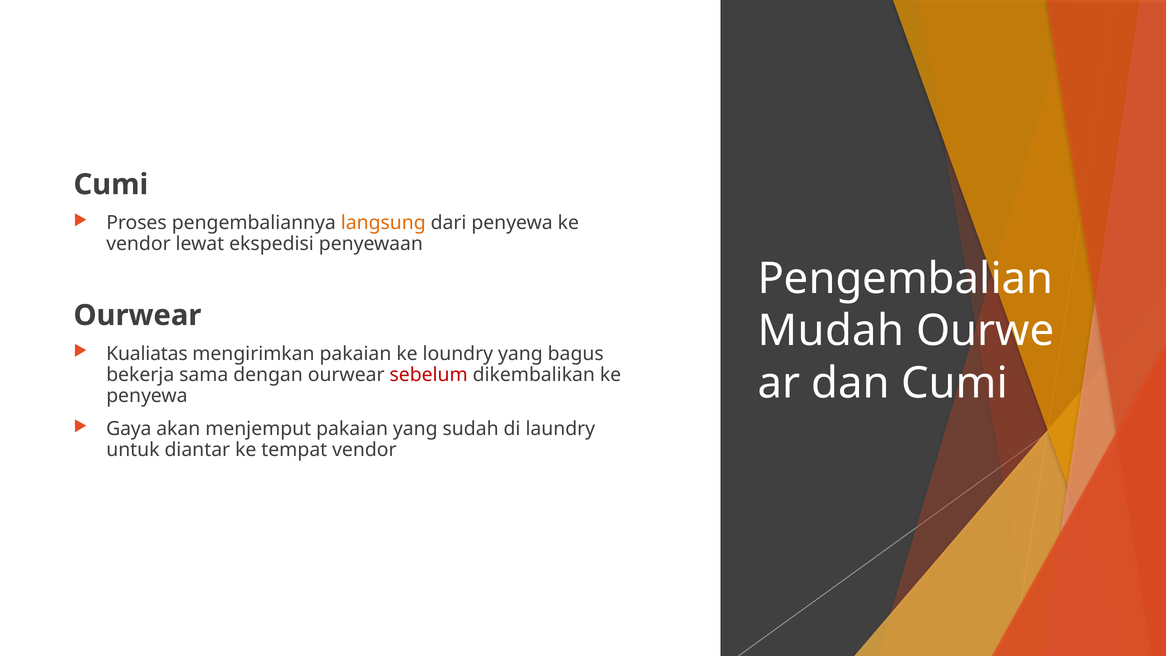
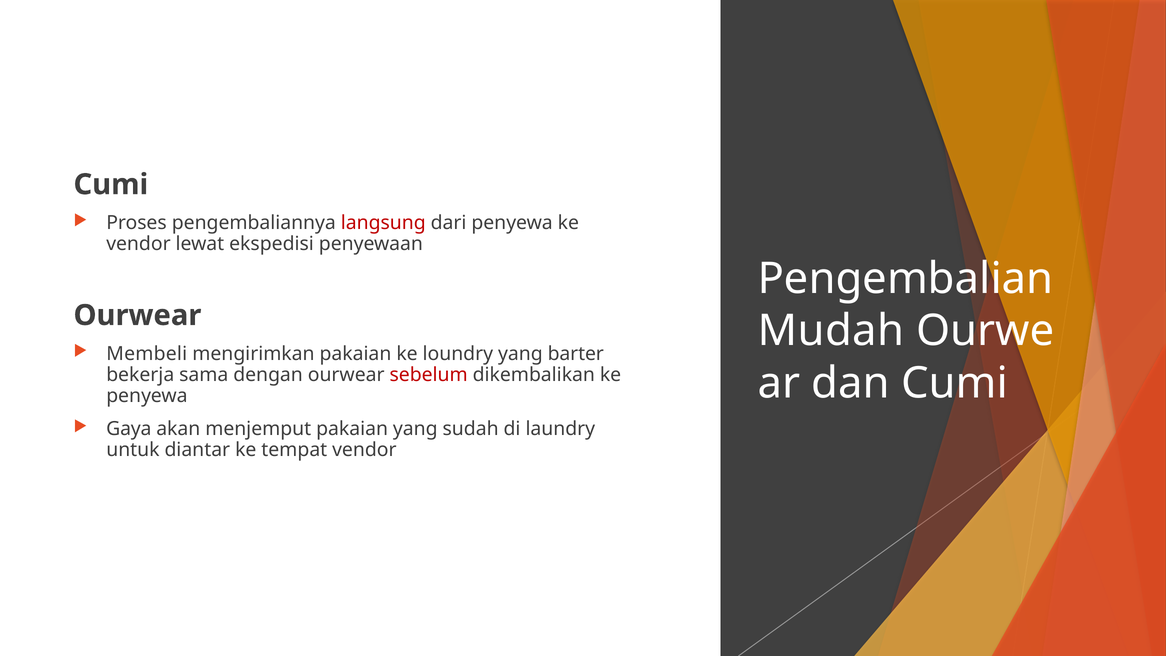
langsung colour: orange -> red (383, 223)
Kualiatas: Kualiatas -> Membeli (147, 354)
bagus: bagus -> barter (576, 354)
